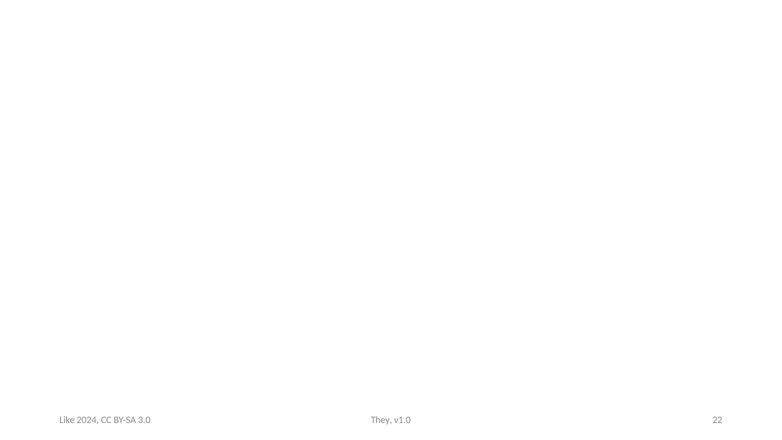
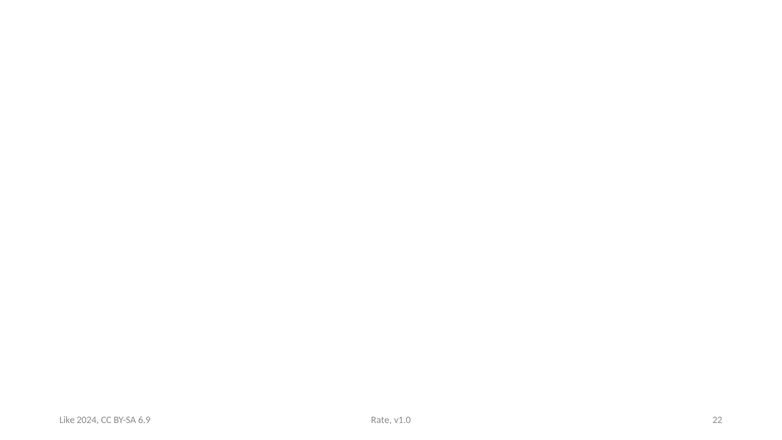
They: They -> Rate (381, 420)
3.0: 3.0 -> 6.9 (144, 420)
